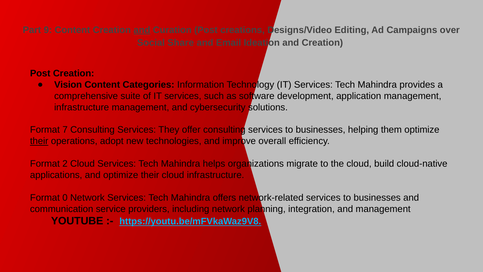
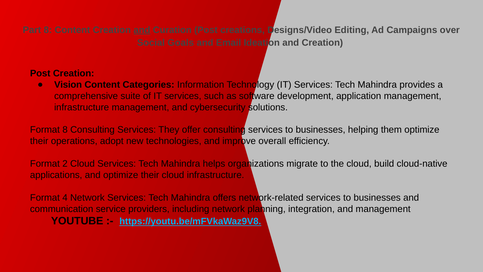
Part 9: 9 -> 8 (48, 30)
Share: Share -> Goals (181, 43)
Format 7: 7 -> 8 (65, 130)
their underline: present -> none (39, 141)
0: 0 -> 4 (65, 197)
